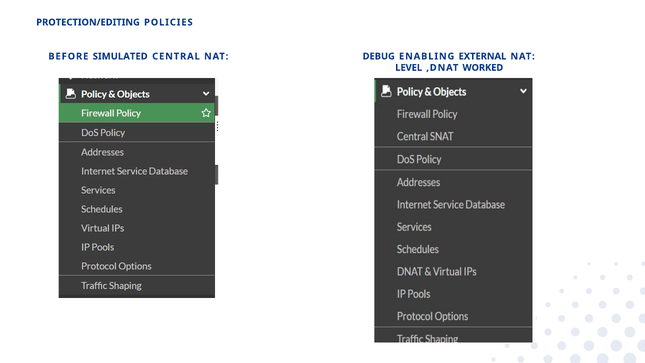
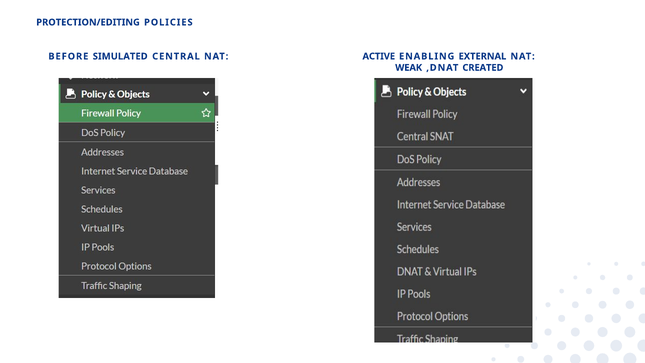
DEBUG: DEBUG -> ACTIVE (379, 56)
LEVEL: LEVEL -> WEAK (409, 68)
WORKED: WORKED -> CREATED (483, 68)
